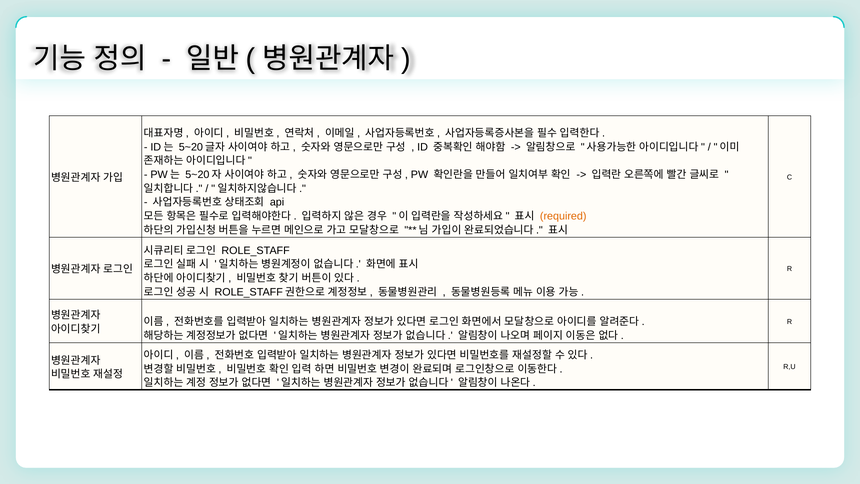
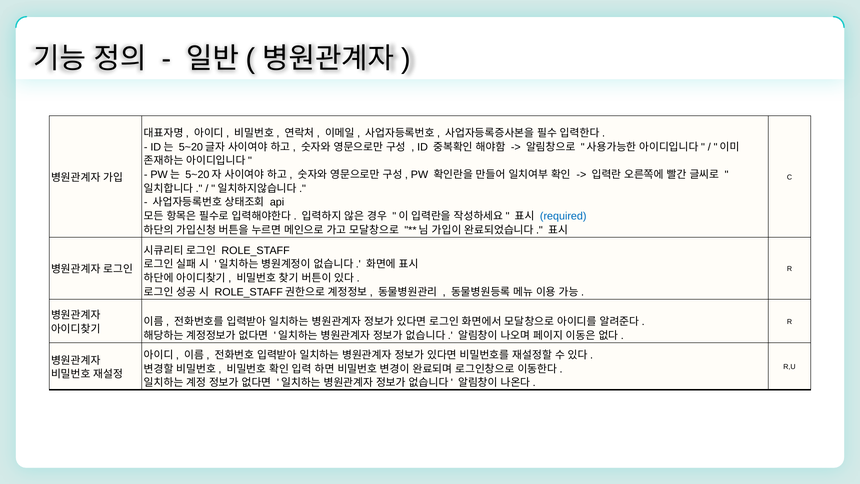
required colour: orange -> blue (563, 216)
